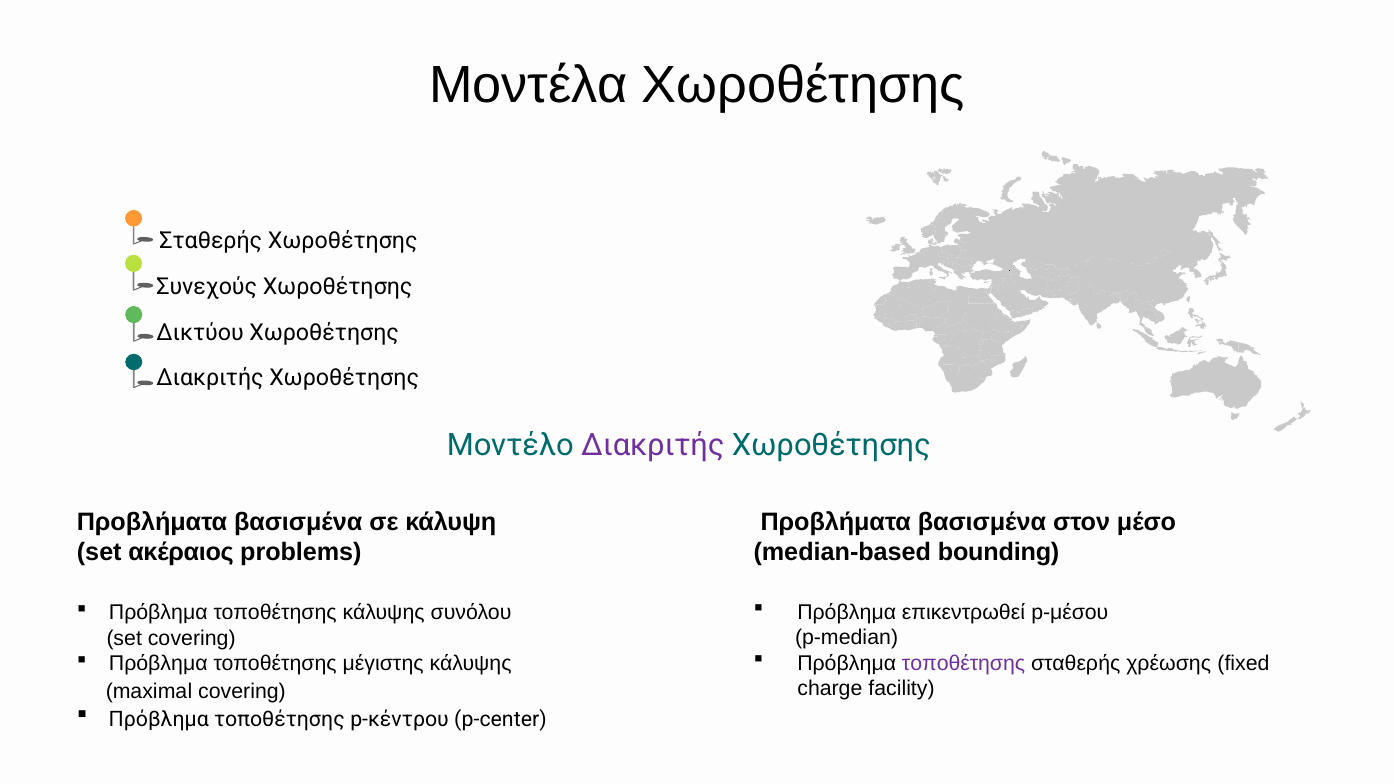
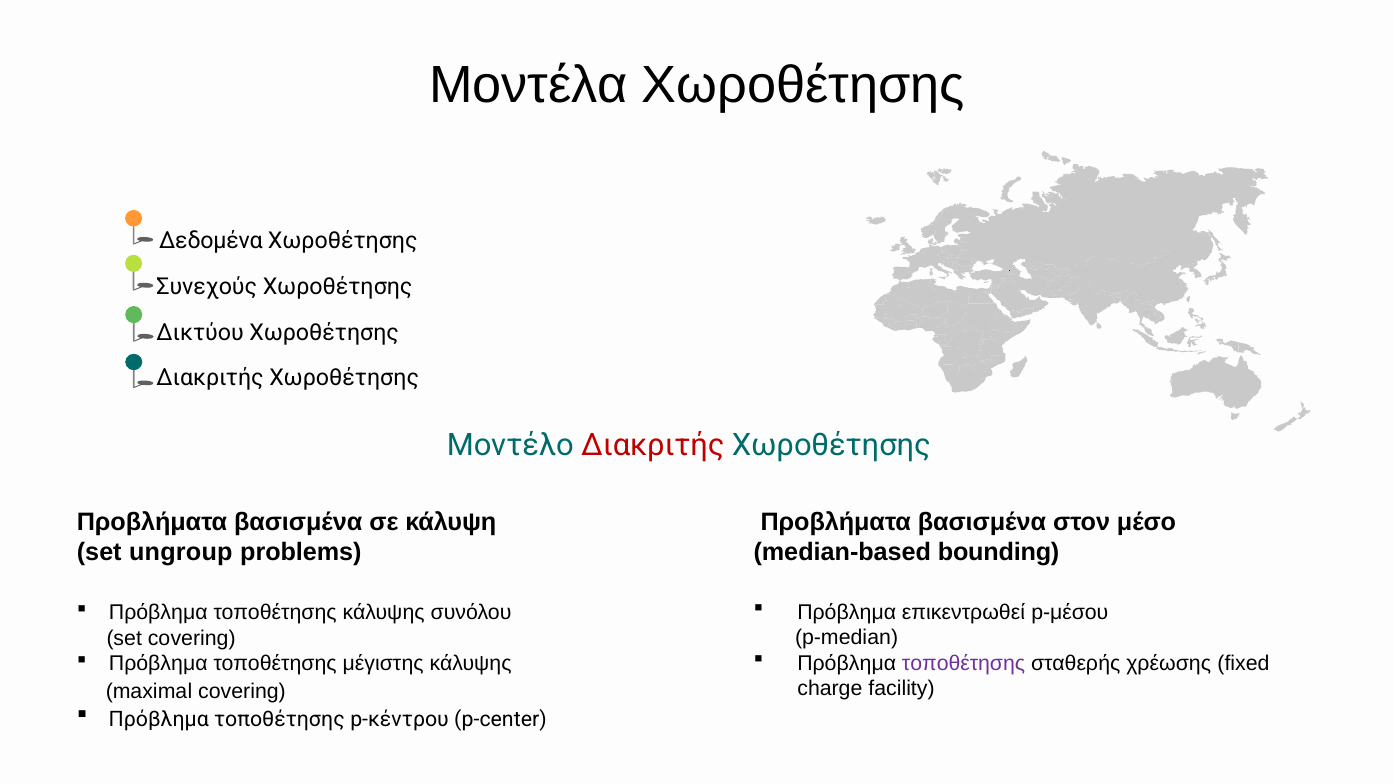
Σταθερής: Σταθερής -> Δεδομένα (211, 241)
Διακριτής colour: purple -> red (653, 445)
ακέραιος: ακέραιος -> ungroup (181, 552)
